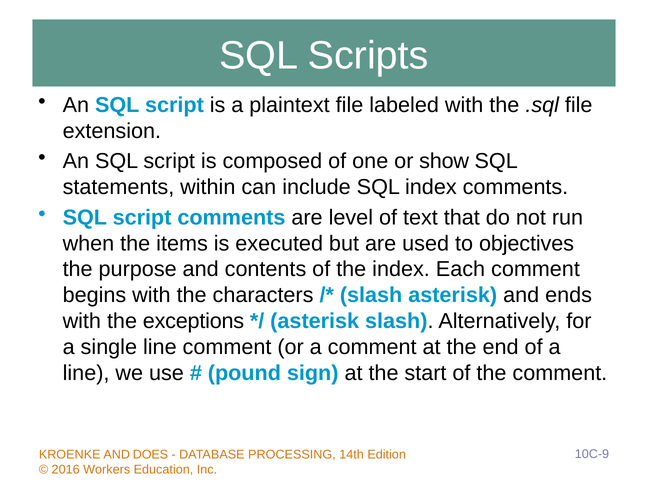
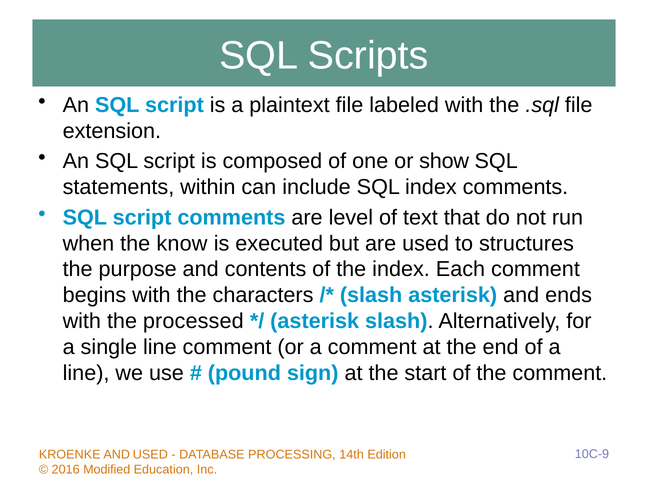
items: items -> know (182, 243)
objectives: objectives -> structures (526, 243)
exceptions: exceptions -> processed (193, 321)
AND DOES: DOES -> USED (150, 454)
Workers: Workers -> Modified (107, 470)
